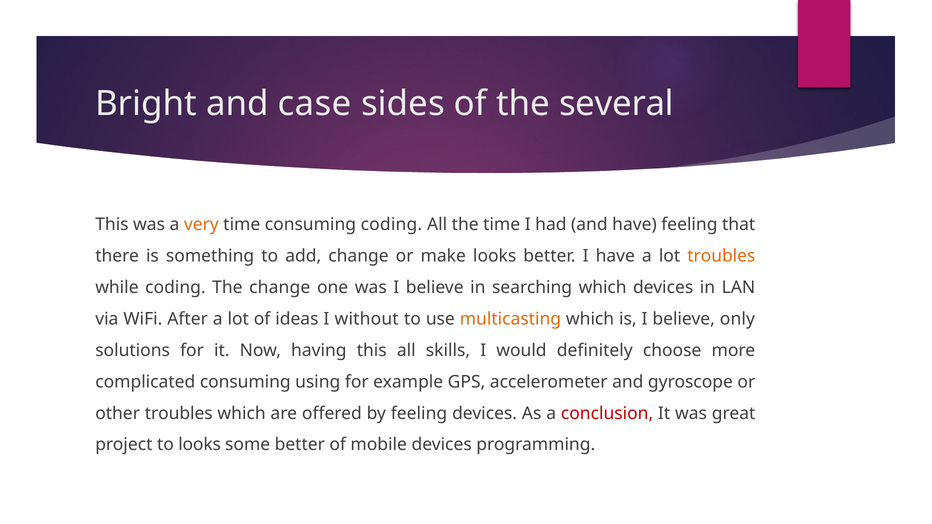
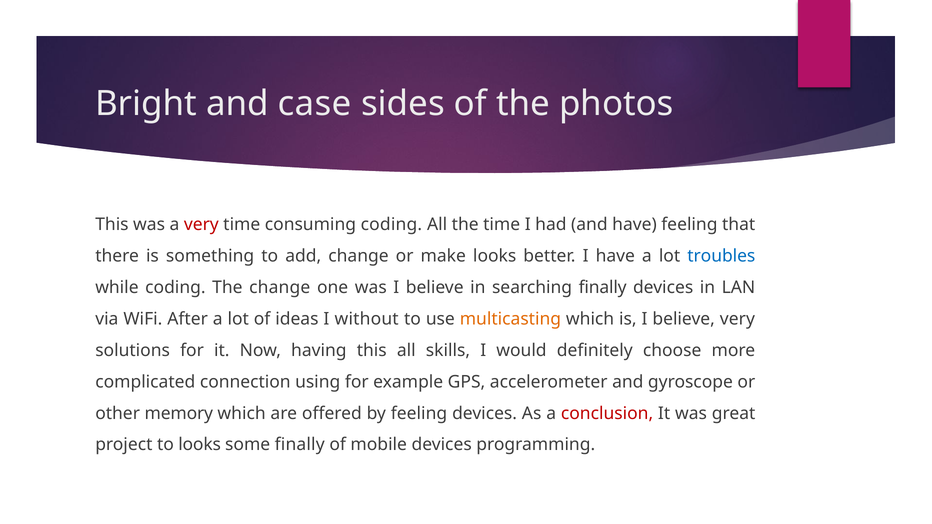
several: several -> photos (616, 104)
very colour: orange -> red (201, 225)
troubles colour: orange -> blue (721, 256)
searching which: which -> finally (603, 288)
believe only: only -> very (737, 319)
complicated consuming: consuming -> connection (245, 382)
other troubles: troubles -> memory (179, 413)
some better: better -> finally (300, 445)
